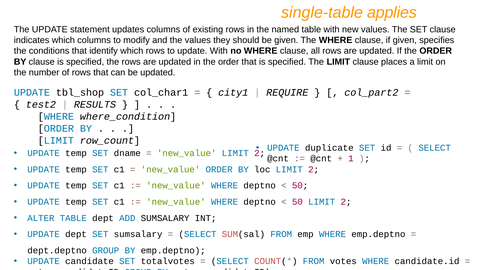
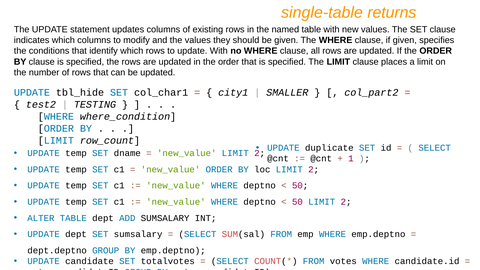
applies: applies -> returns (392, 12)
tbl_shop: tbl_shop -> tbl_hide (80, 92)
REQUIRE: REQUIRE -> SMALLER (287, 92)
RESULTS: RESULTS -> TESTING (95, 104)
